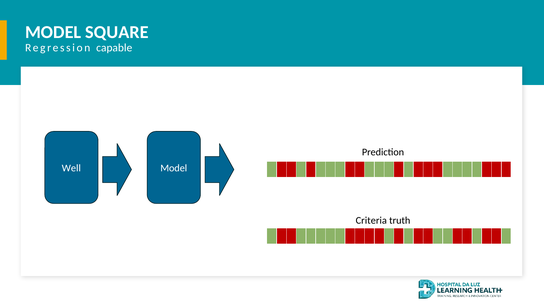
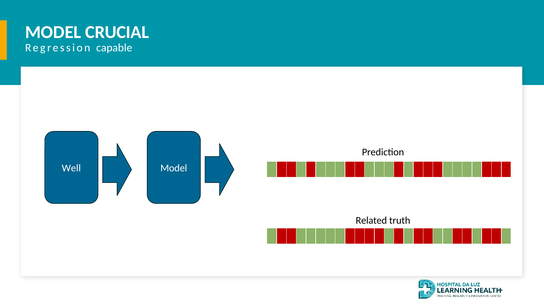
SQUARE: SQUARE -> CRUCIAL (117, 32)
Criteria: Criteria -> Related (371, 220)
